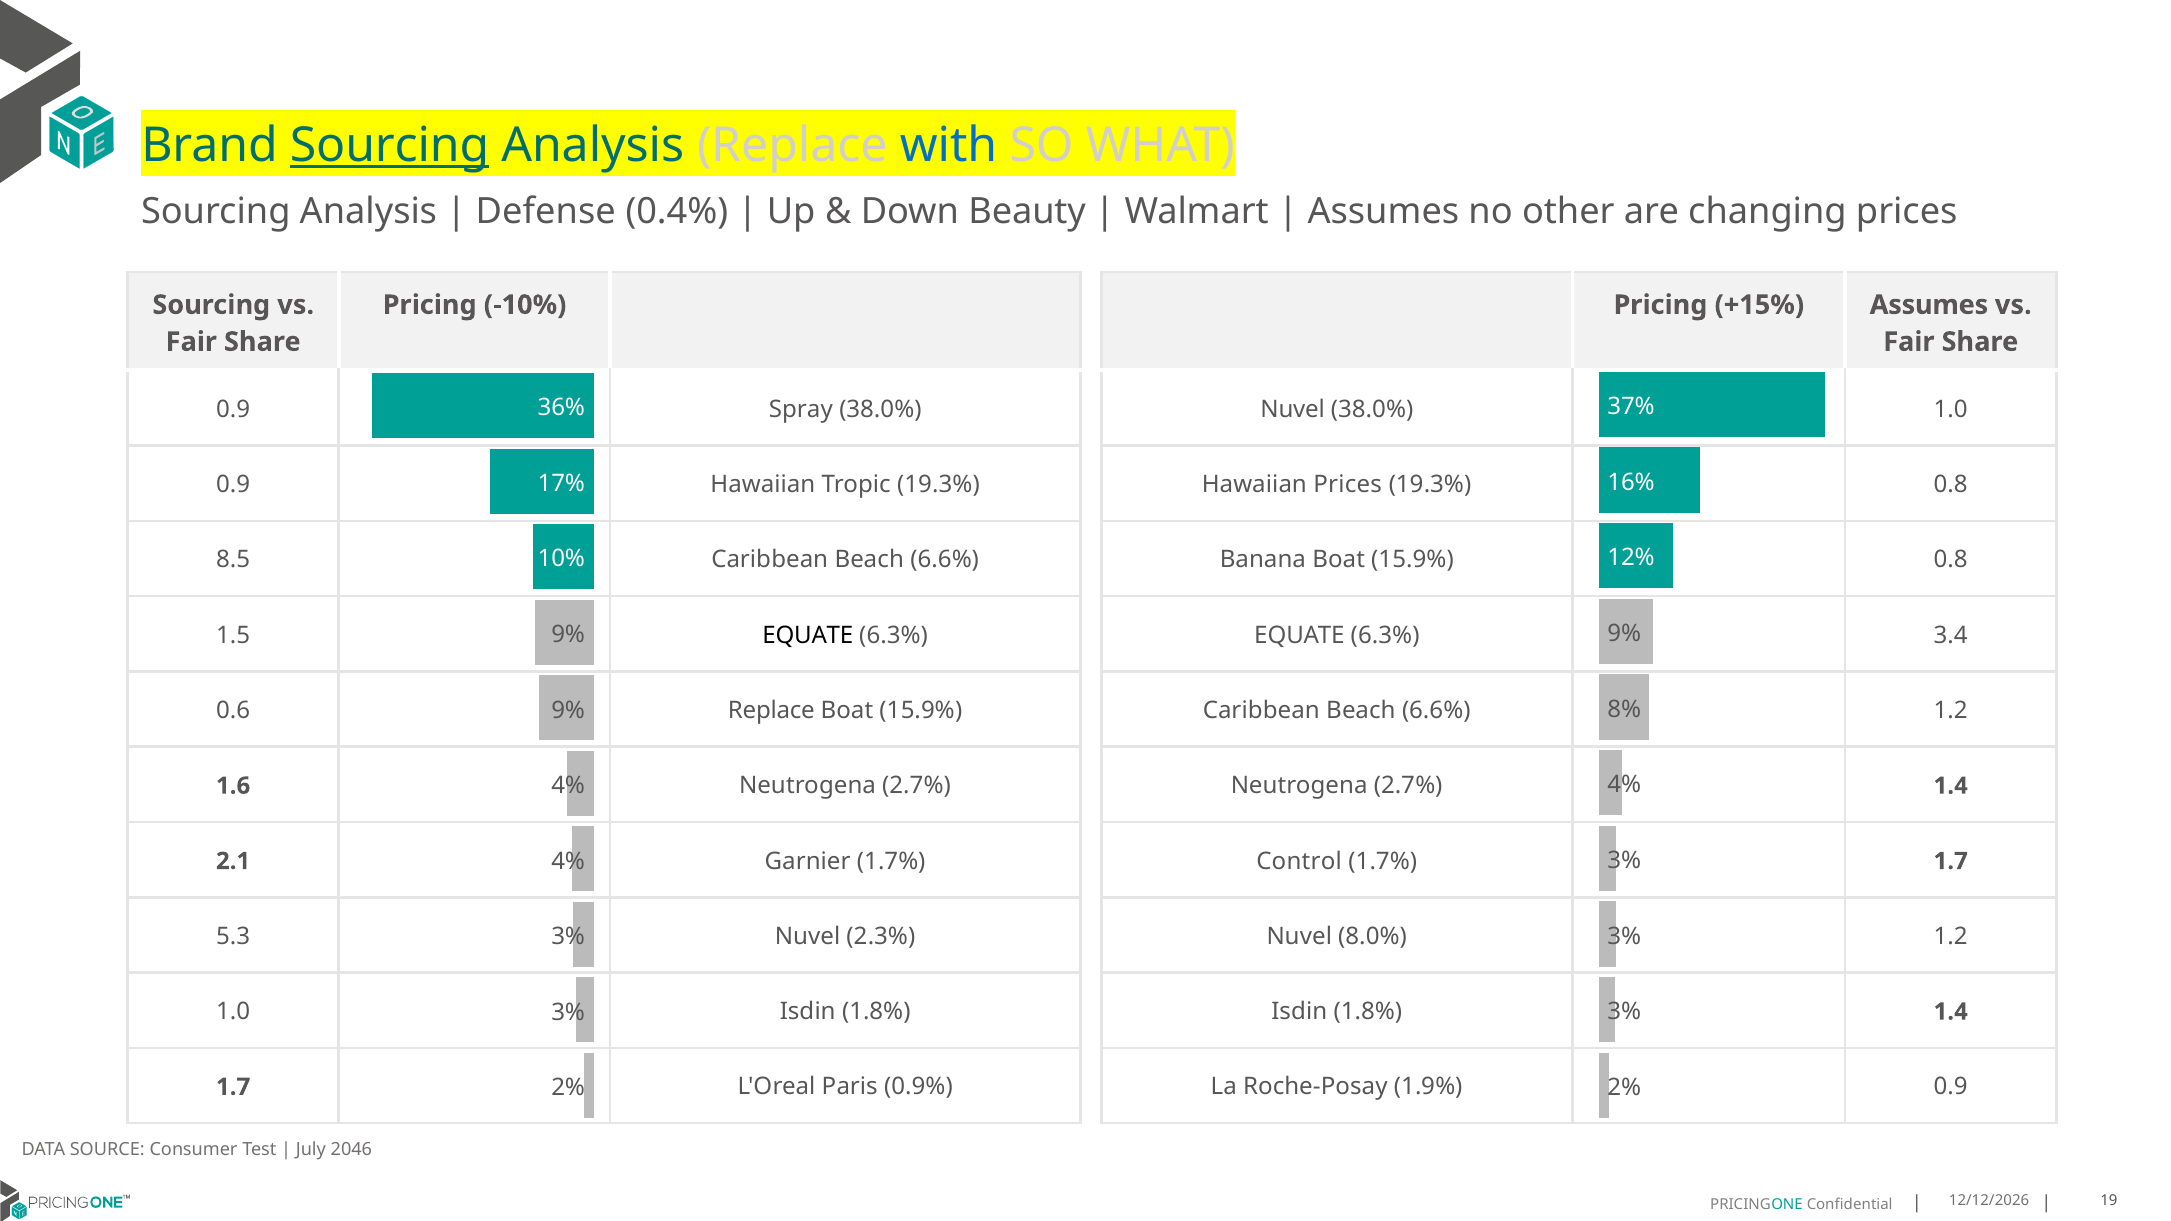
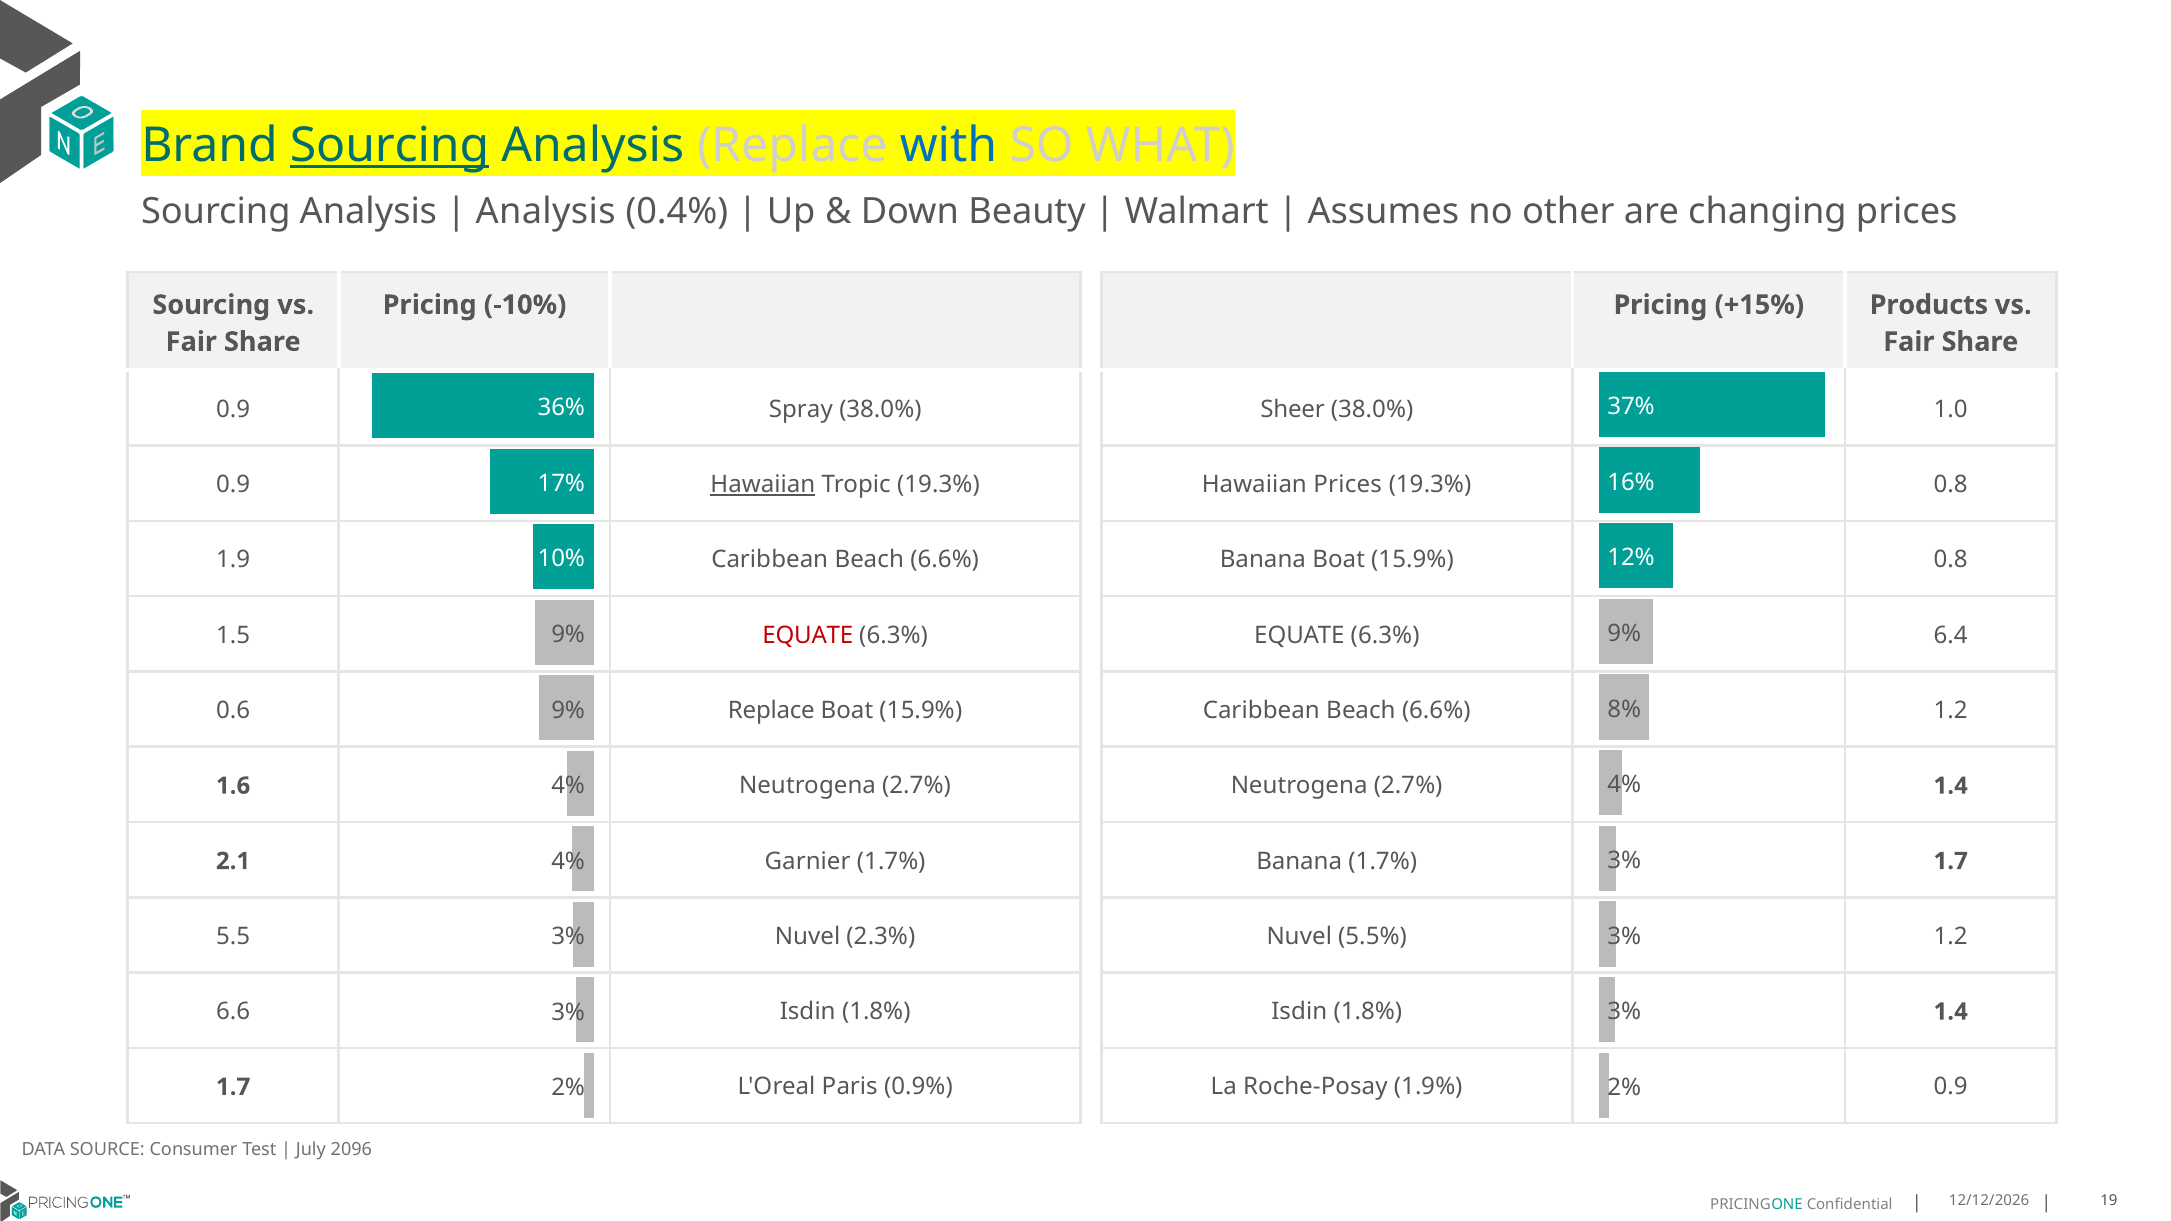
Defense: Defense -> Analysis (546, 212)
+15% Assumes: Assumes -> Products (1929, 305)
Nuvel: Nuvel -> Sheer (1293, 409)
Hawaiian underline: none -> present (763, 485)
8.5: 8.5 -> 1.9 (233, 560)
EQUATE colour: black -> red (808, 635)
3.4: 3.4 -> 6.4 (1951, 635)
Control: Control -> Banana (1299, 861)
5.3: 5.3 -> 5.5 (233, 937)
8.0%: 8.0% -> 5.5% (1373, 937)
1.0: 1.0 -> 6.6 (233, 1012)
2046: 2046 -> 2096 (351, 1150)
